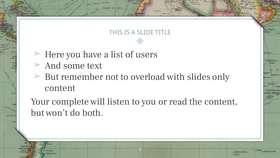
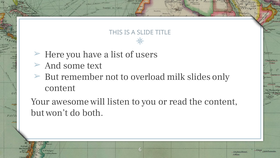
with: with -> milk (176, 77)
complete: complete -> awesome (70, 101)
